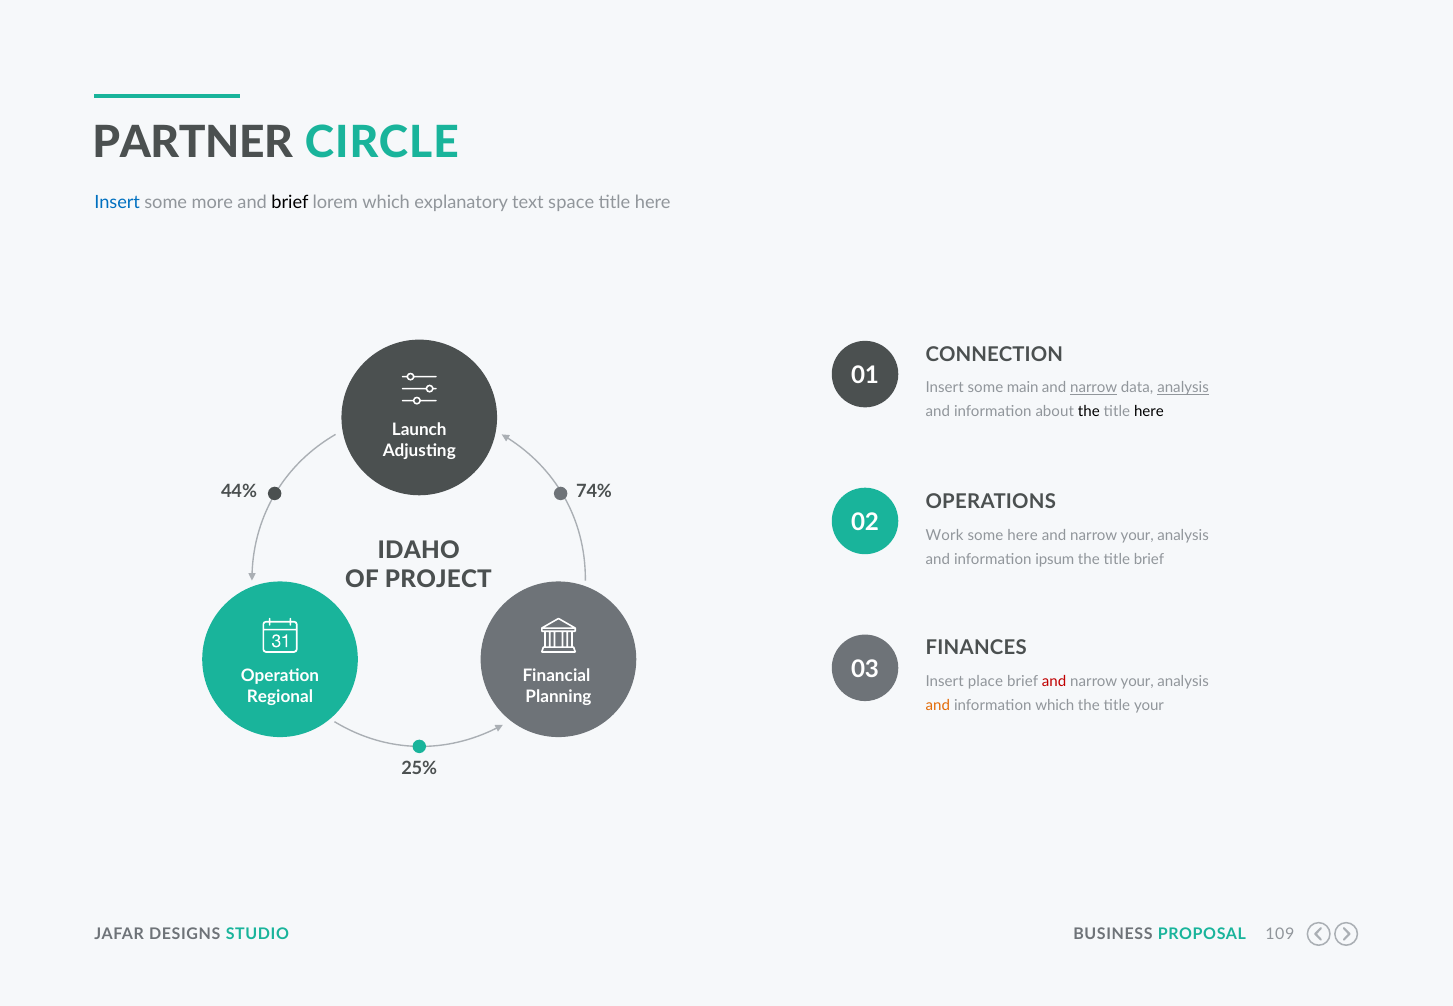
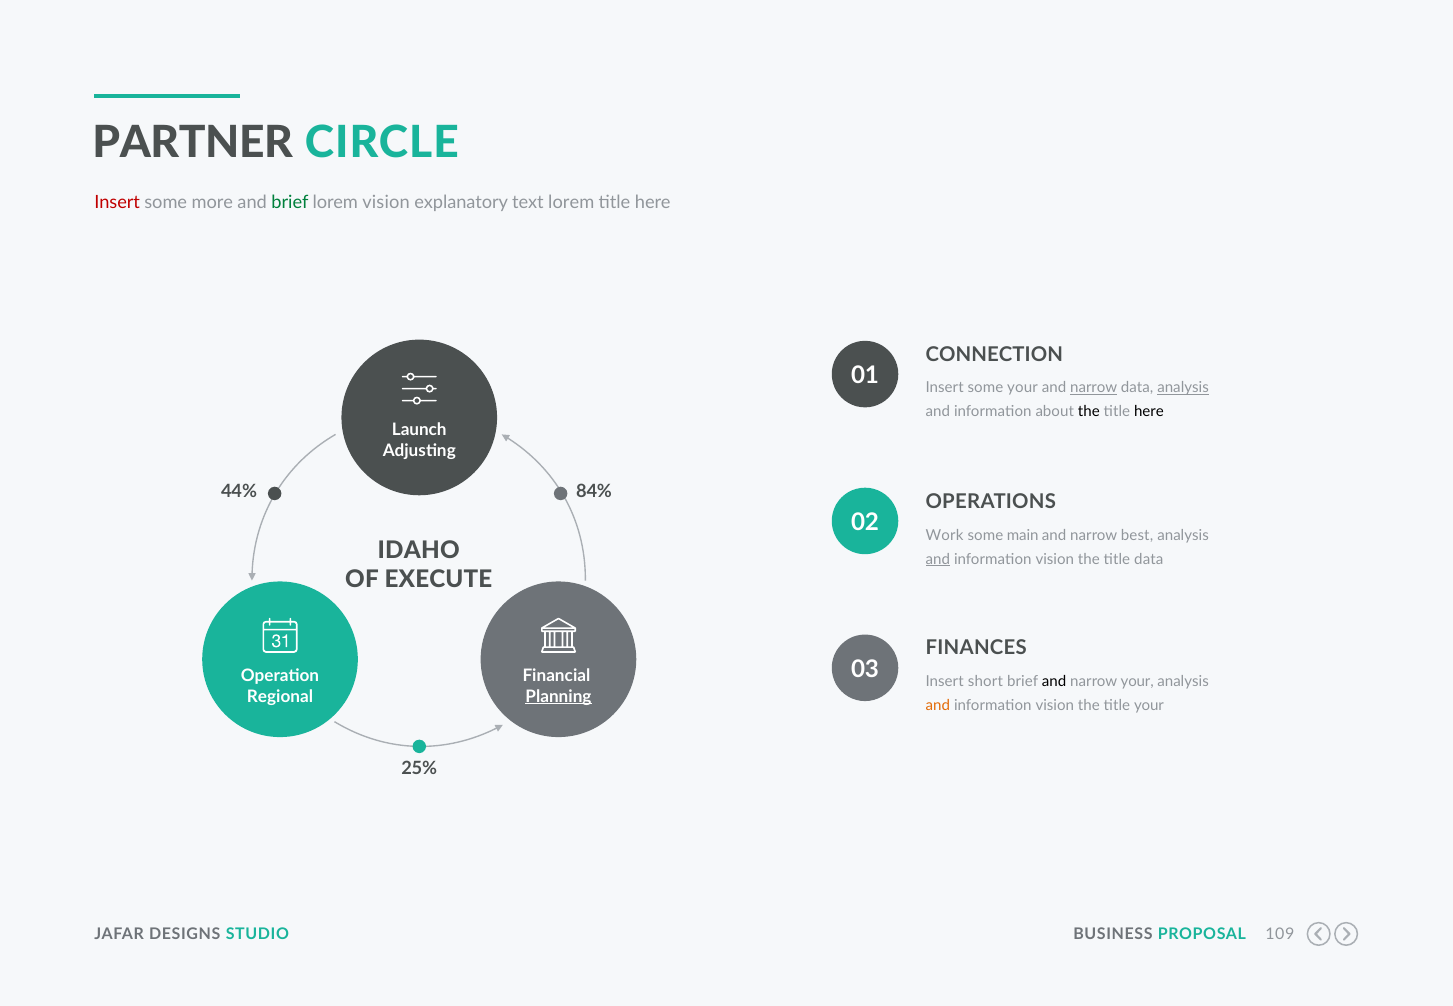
Insert colour: blue -> red (117, 202)
brief colour: black -> green (290, 202)
lorem which: which -> vision (386, 202)
text space: space -> lorem (571, 202)
some main: main -> your (1023, 388)
74%: 74% -> 84% (594, 492)
some here: here -> main (1023, 536)
your: your -> best (1137, 536)
and underline: none -> present (938, 559)
ipsum: ipsum -> vision (1055, 559)
title brief: brief -> data (1149, 559)
PROJECT: PROJECT -> EXECUTE (438, 580)
place: place -> short (985, 682)
and colour: red -> black (1054, 682)
Planning underline: none -> present (559, 696)
which: which -> vision (1055, 705)
